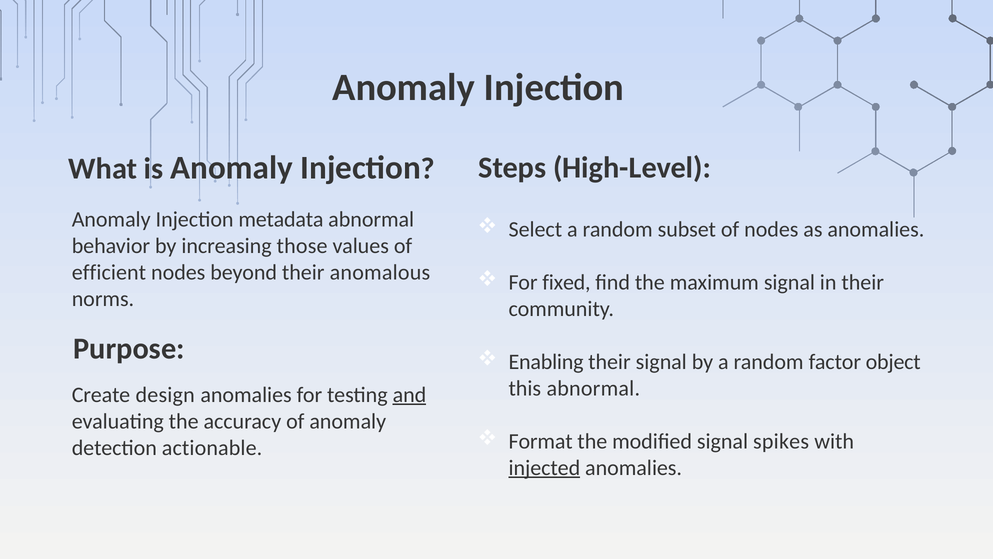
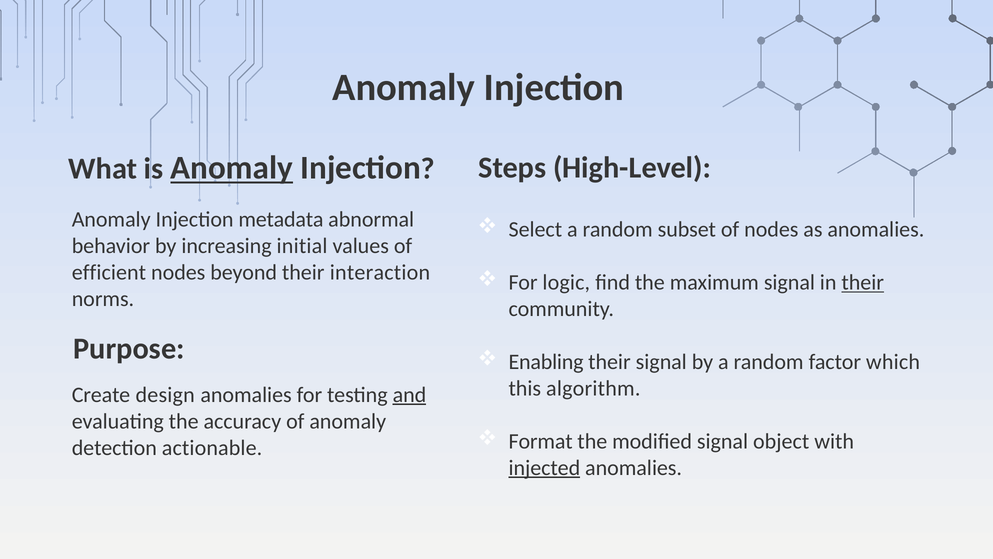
Anomaly underline: none -> present (232, 168)
those: those -> initial (302, 246)
anomalous: anomalous -> interaction (380, 272)
fixed: fixed -> logic (566, 282)
their underline: none -> present (863, 282)
object: object -> which (893, 362)
this abnormal: abnormal -> algorithm (593, 388)
spikes: spikes -> object (781, 441)
